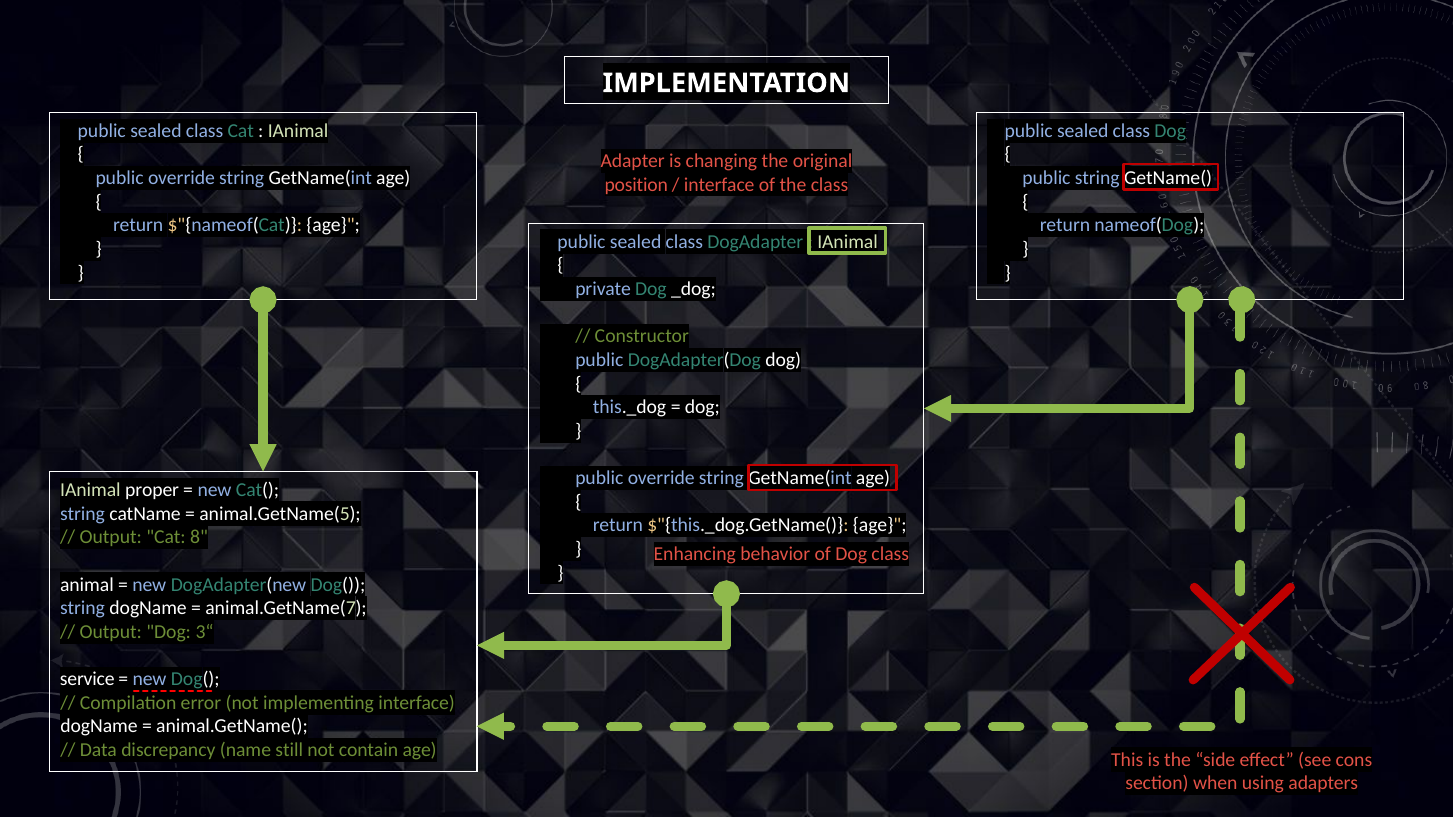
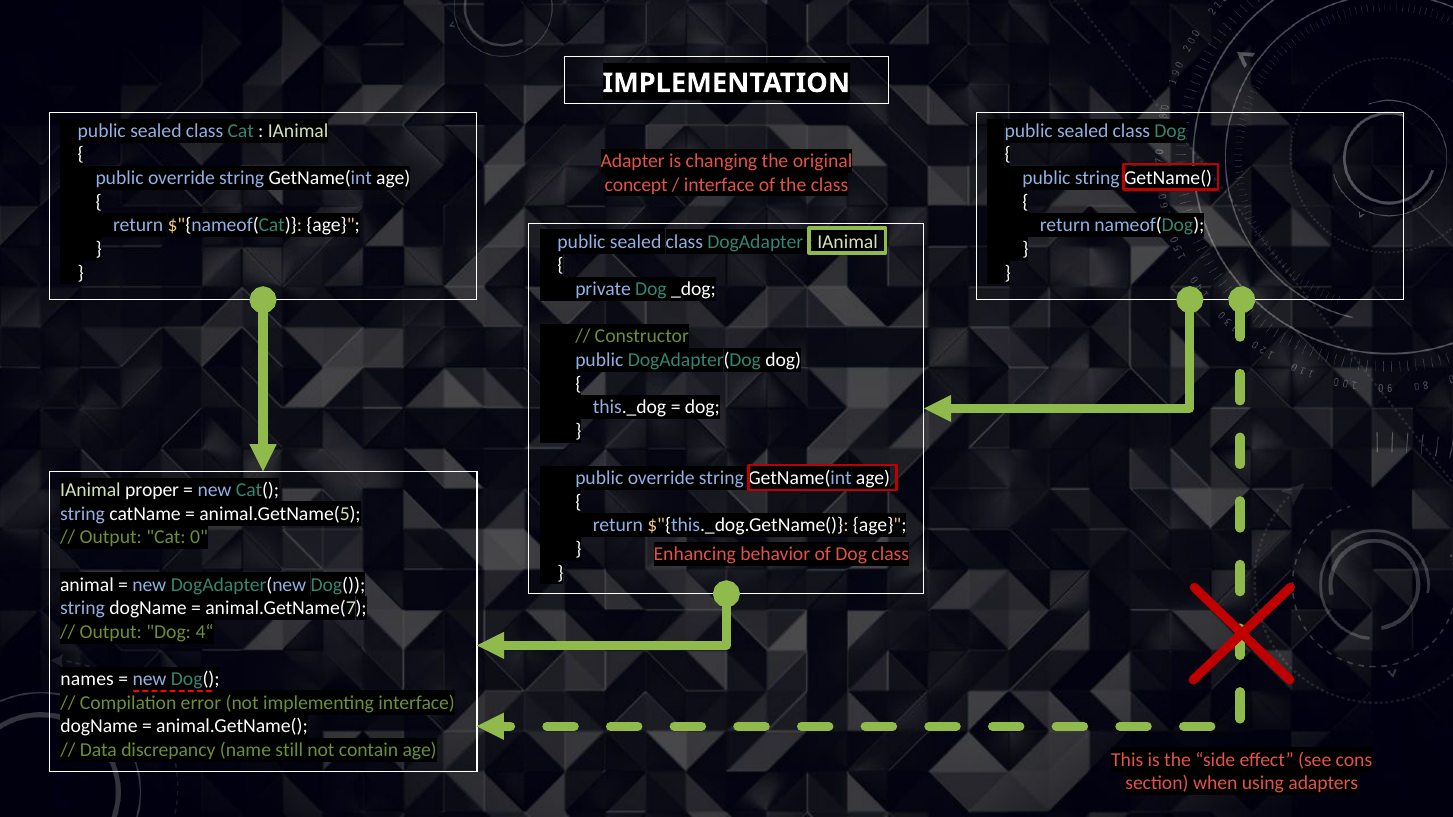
position: position -> concept (636, 185)
8: 8 -> 0 (199, 538)
3“: 3“ -> 4“ (205, 632)
service: service -> names (87, 679)
